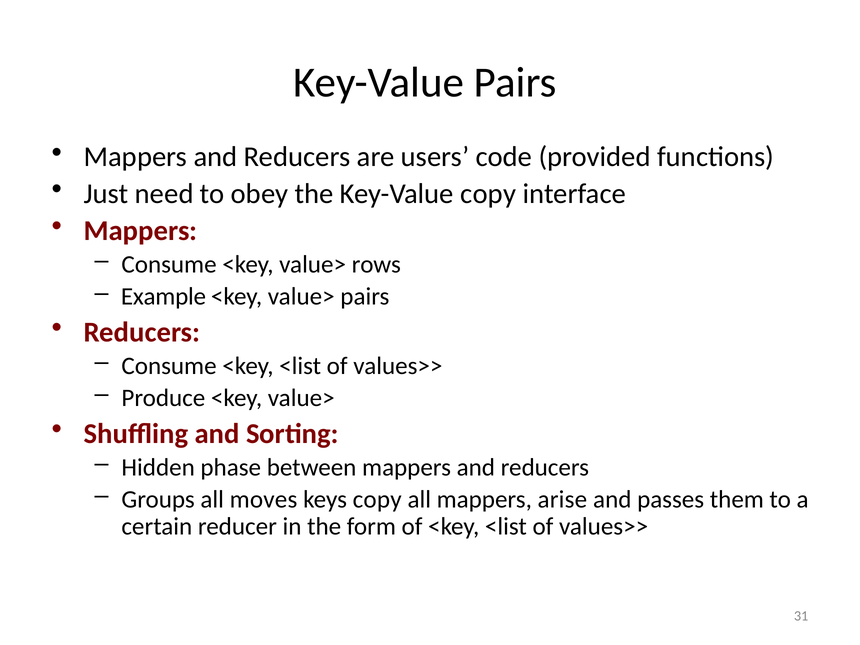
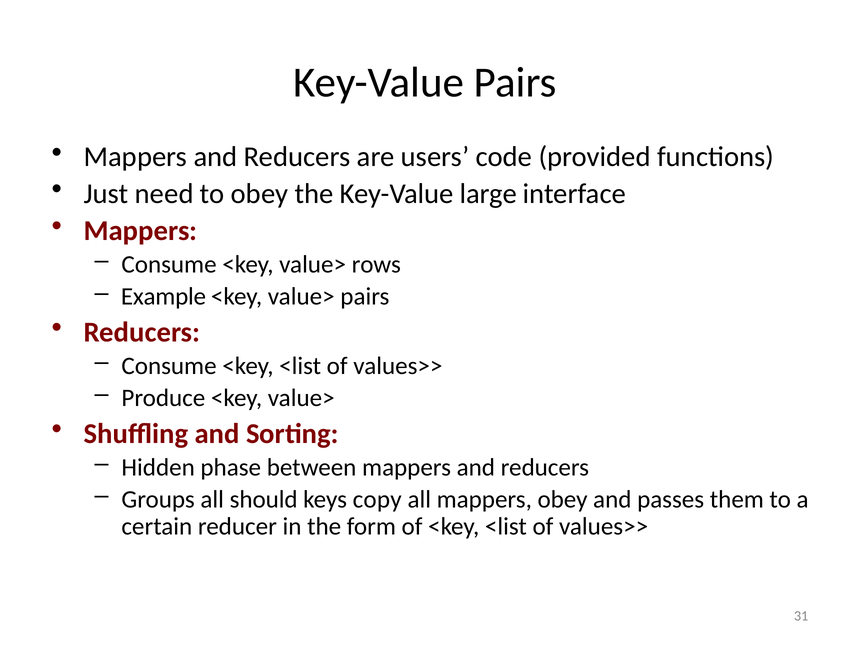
Key-Value copy: copy -> large (488, 194)
moves: moves -> should (264, 500)
mappers arise: arise -> obey (563, 500)
